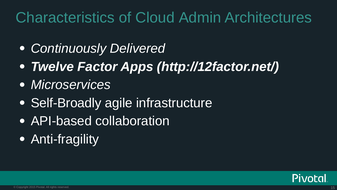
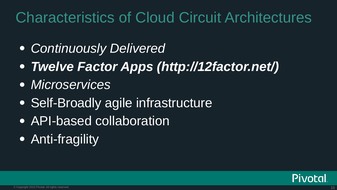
Admin: Admin -> Circuit (200, 18)
